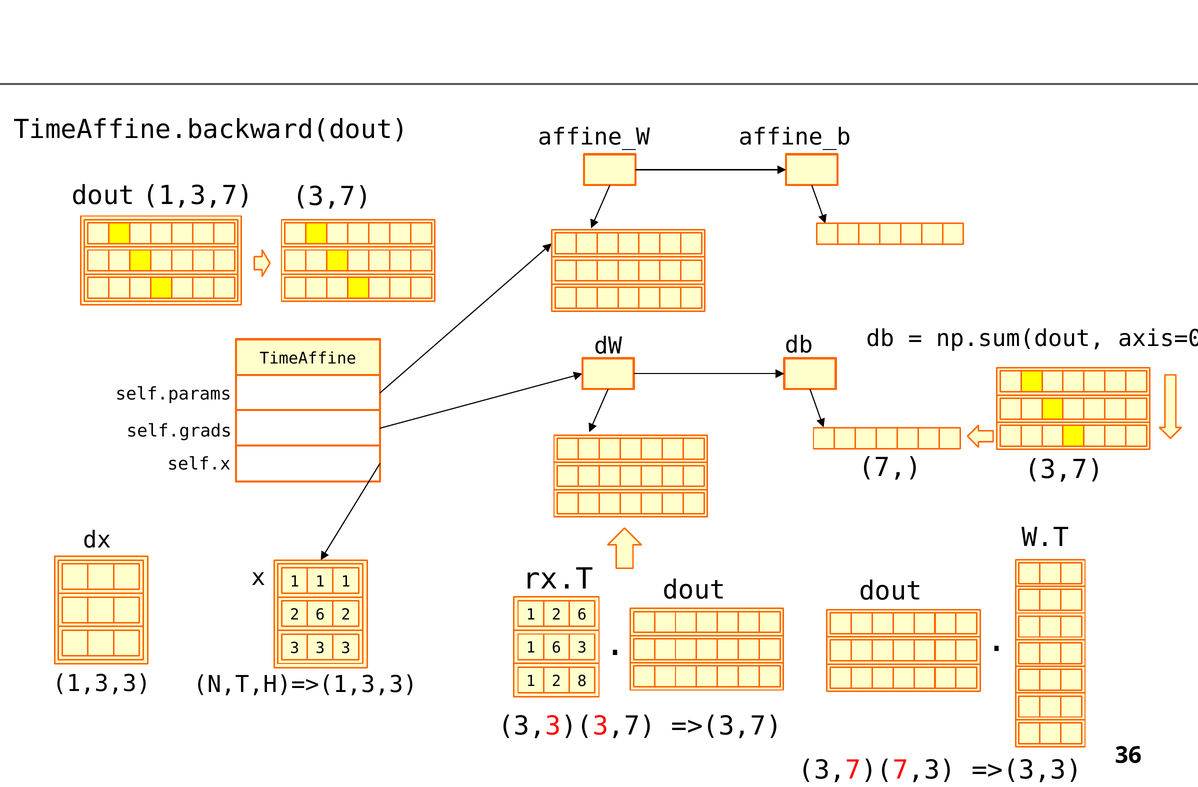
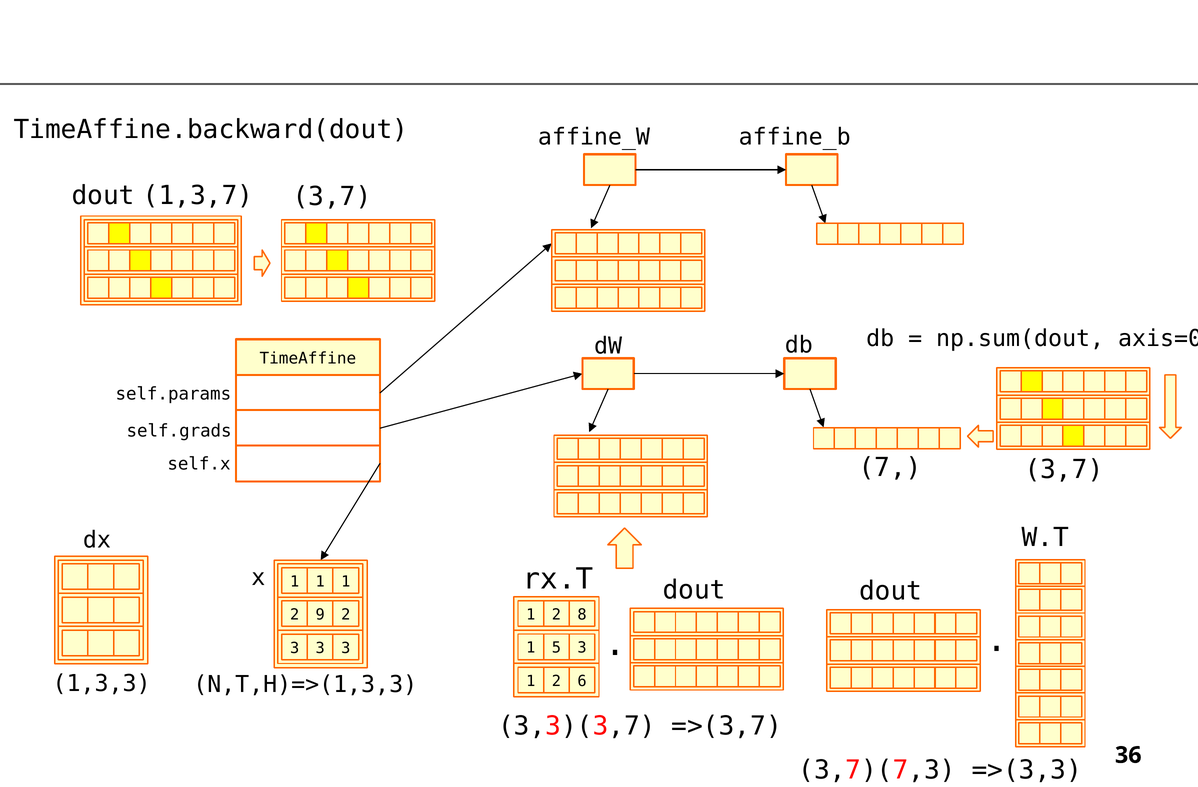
6: 6 -> 8 (582, 615)
6: 6 -> 9 (320, 615)
1 6: 6 -> 5 (556, 648)
8: 8 -> 6 (582, 681)
